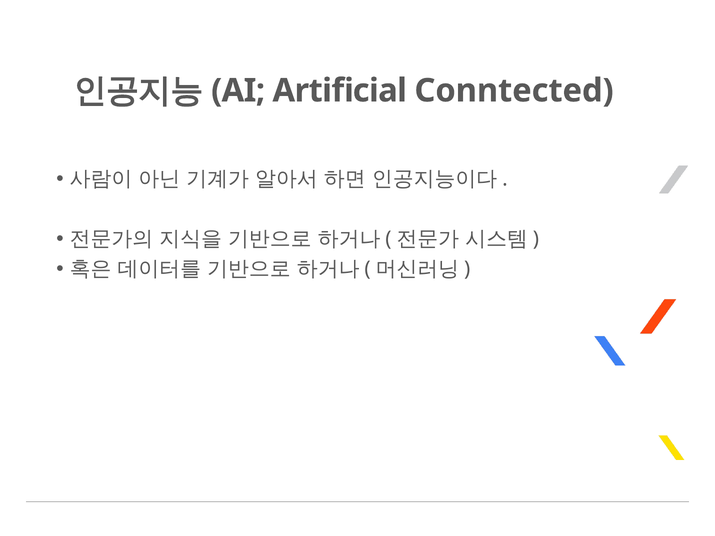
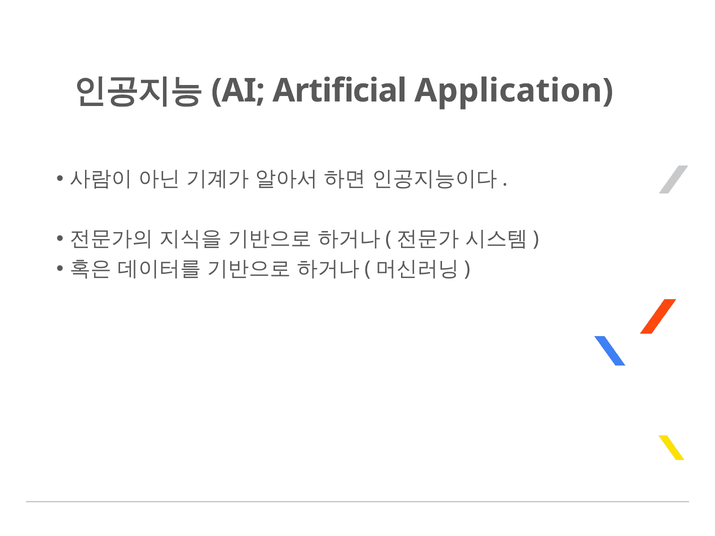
Conntected: Conntected -> Application (514, 91)
